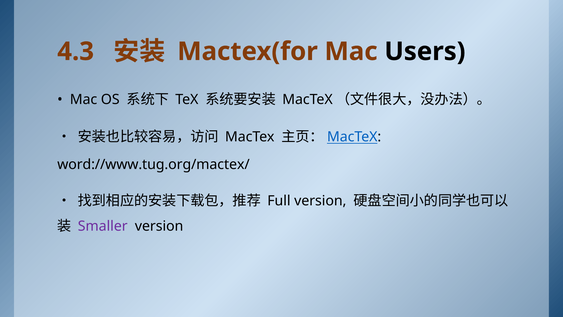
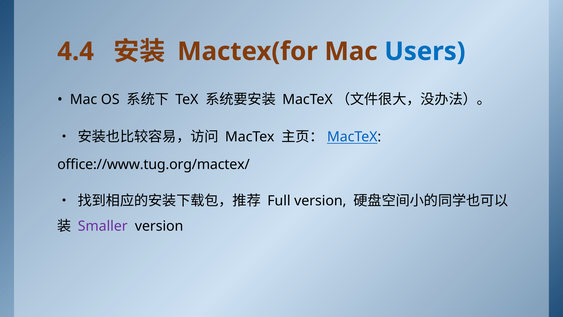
4.3: 4.3 -> 4.4 (76, 51)
Users colour: black -> blue (425, 51)
word://www.tug.org/mactex/: word://www.tug.org/mactex/ -> office://www.tug.org/mactex/ (153, 164)
